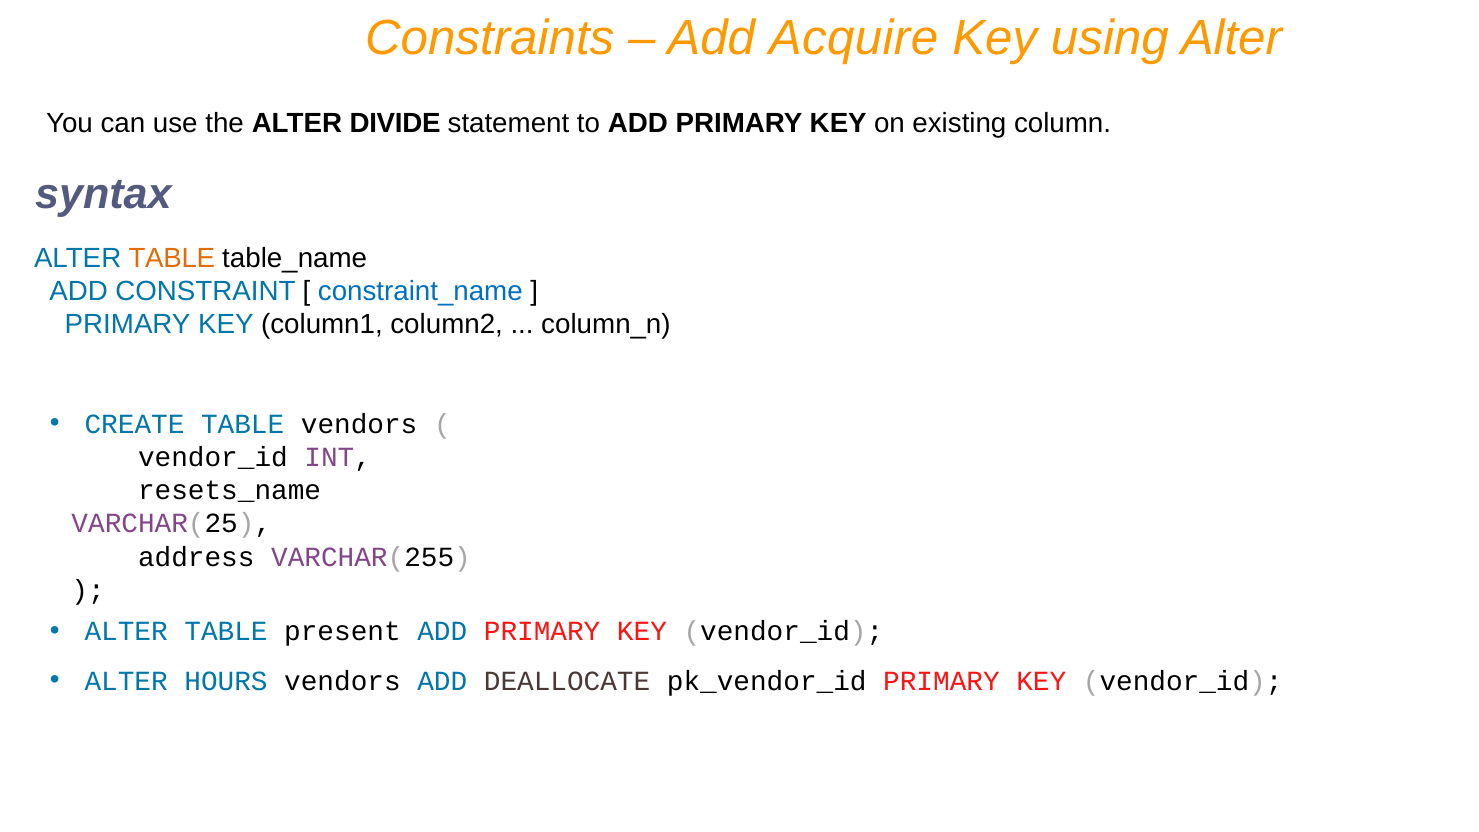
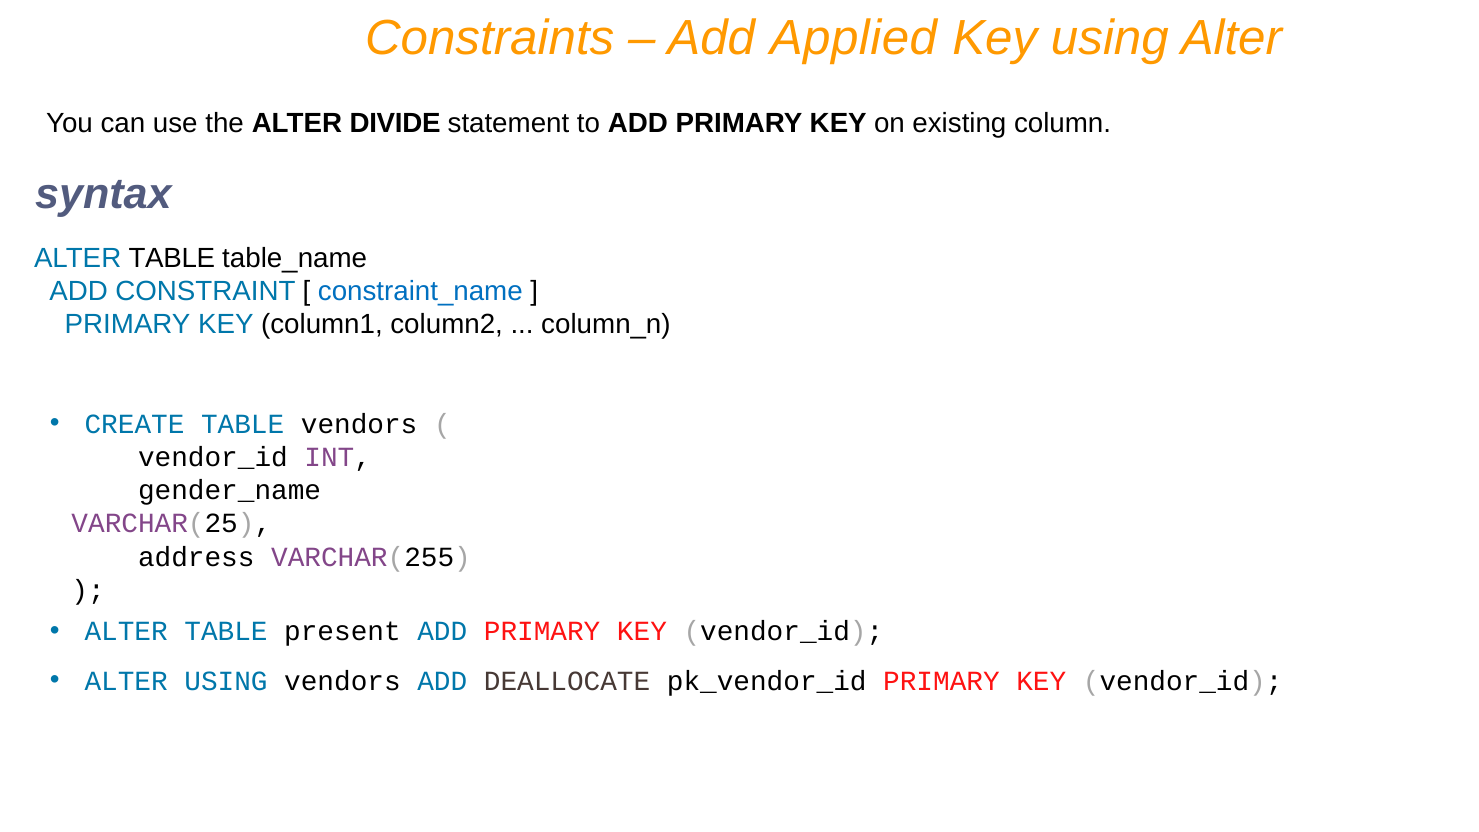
Acquire: Acquire -> Applied (853, 38)
TABLE colour: orange -> black (172, 258)
resets_name: resets_name -> gender_name (230, 490)
ALTER HOURS: HOURS -> USING (226, 681)
